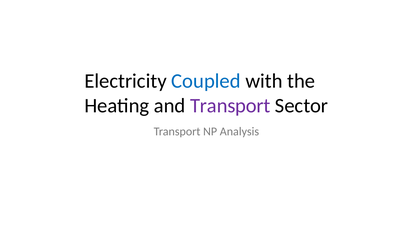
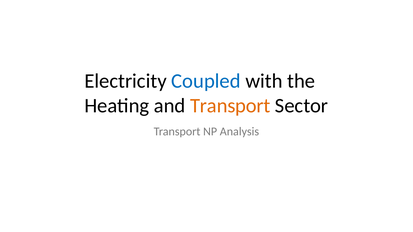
Transport colour: purple -> orange (230, 106)
